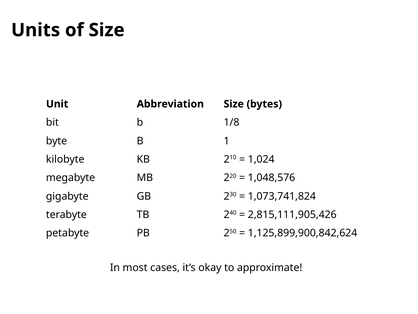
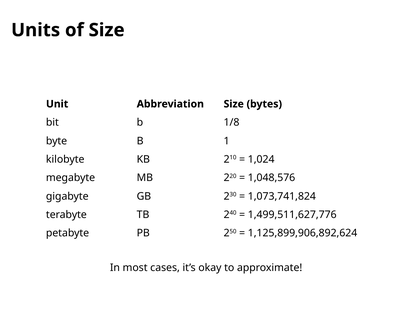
2,815,111,905,426: 2,815,111,905,426 -> 1,499,511,627,776 (292, 214)
1,125,899,900,842,624: 1,125,899,900,842,624 -> 1,125,899,906,892,624 (303, 233)
